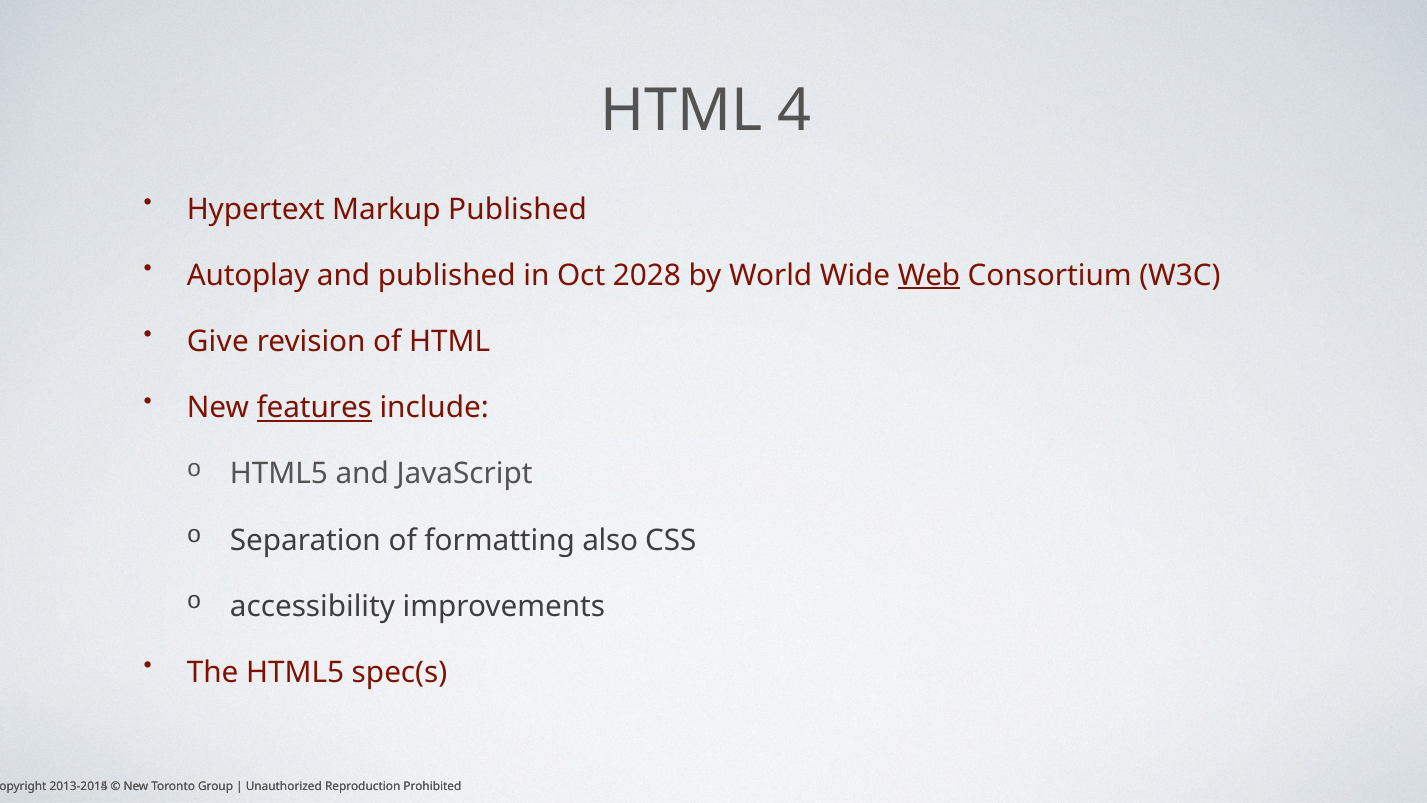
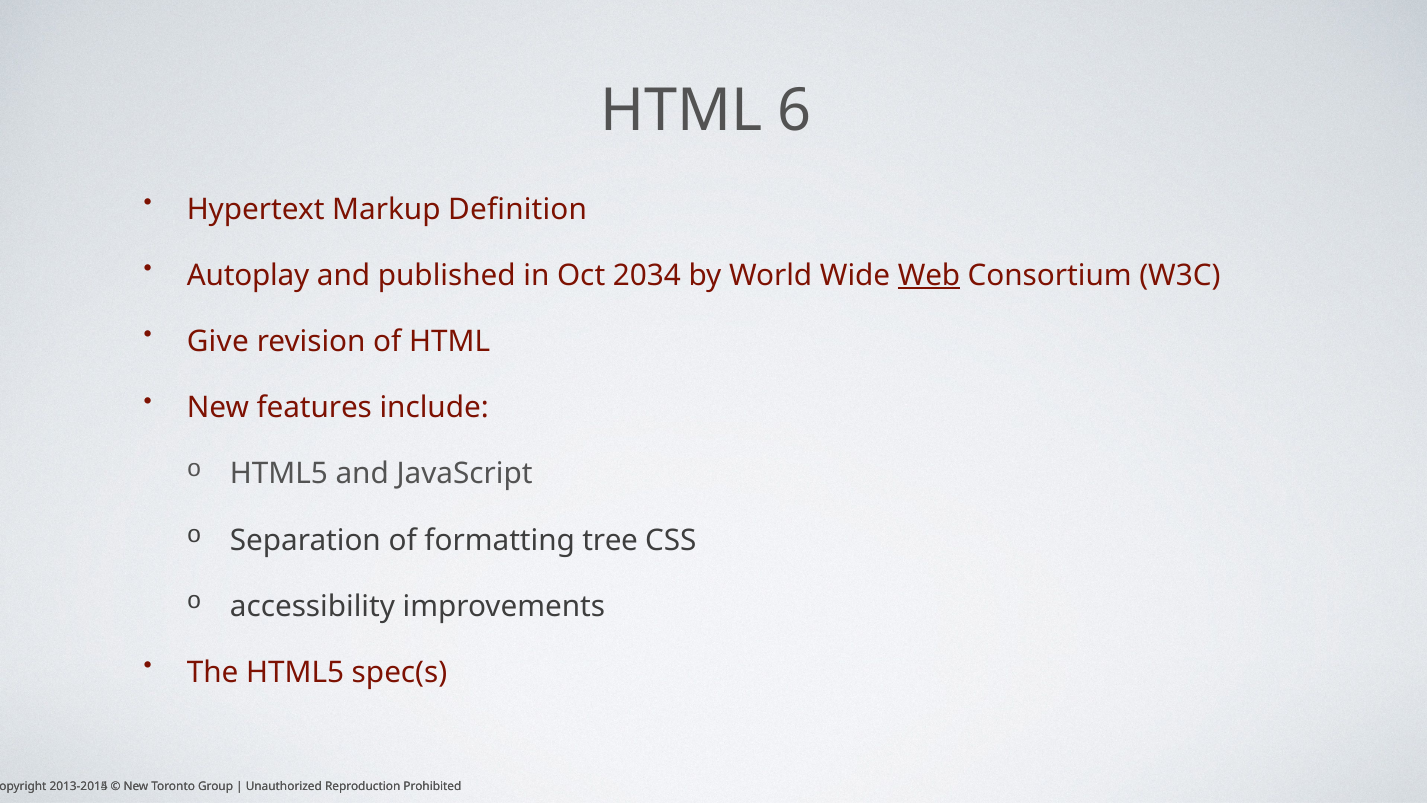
4: 4 -> 6 (795, 110)
Markup Published: Published -> Definition (518, 209)
2028: 2028 -> 2034 (647, 275)
features underline: present -> none (314, 408)
also: also -> tree (610, 540)
